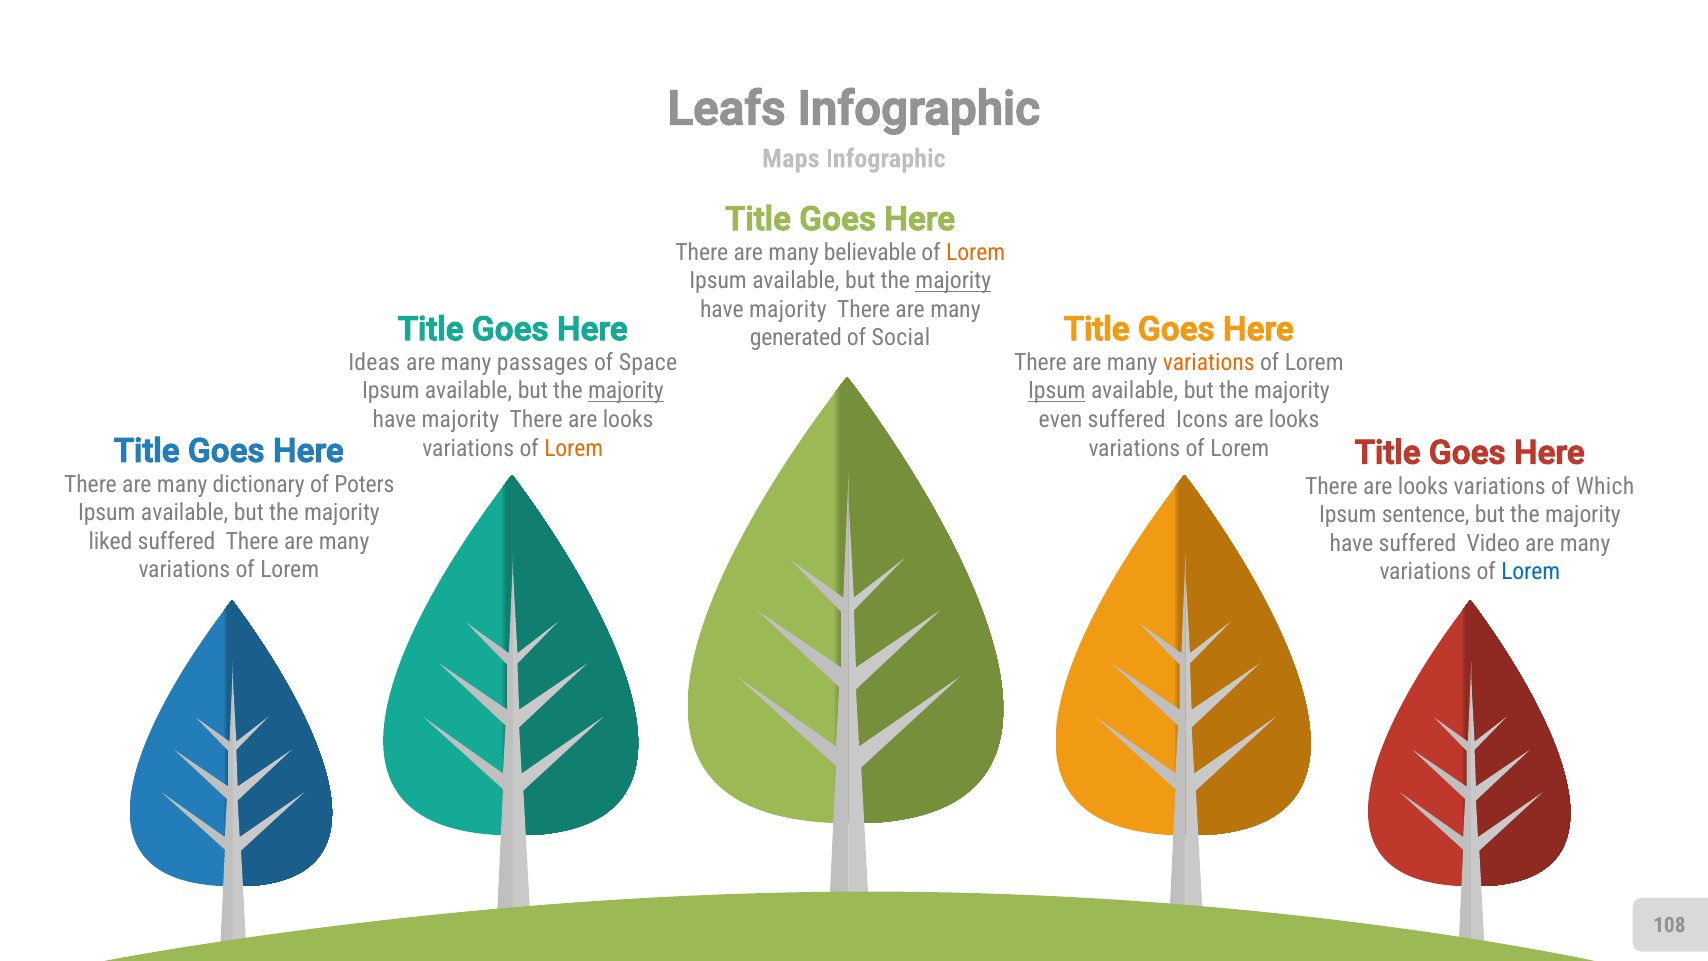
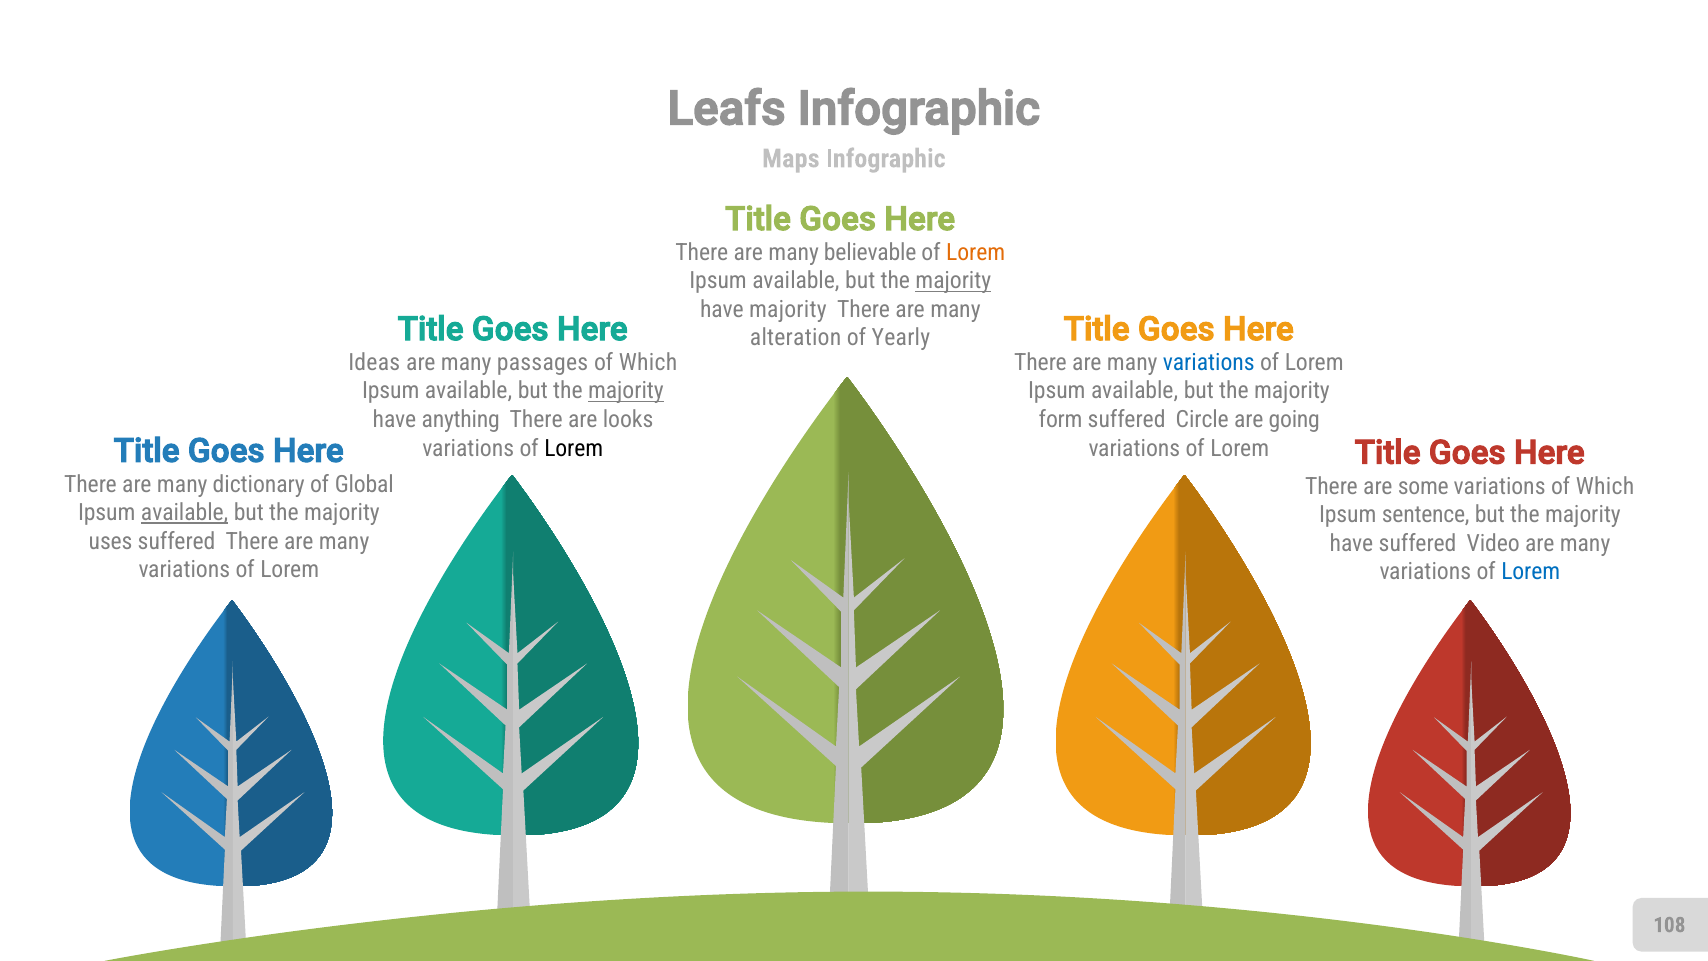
generated: generated -> alteration (796, 338)
Social: Social -> Yearly (901, 338)
Space: Space -> Which (648, 363)
variations colour: orange -> blue (1209, 363)
Ipsum underline: present -> none (1057, 391)
majority: majority -> anything (461, 420)
even: even -> form (1061, 420)
Icons: Icons -> Circle (1202, 420)
looks: looks -> going (1294, 420)
Lorem colour: orange -> black (574, 448)
Poters: Poters -> Global (364, 484)
looks: looks -> some (1423, 486)
available underline: none -> present (185, 513)
liked: liked -> uses (111, 541)
